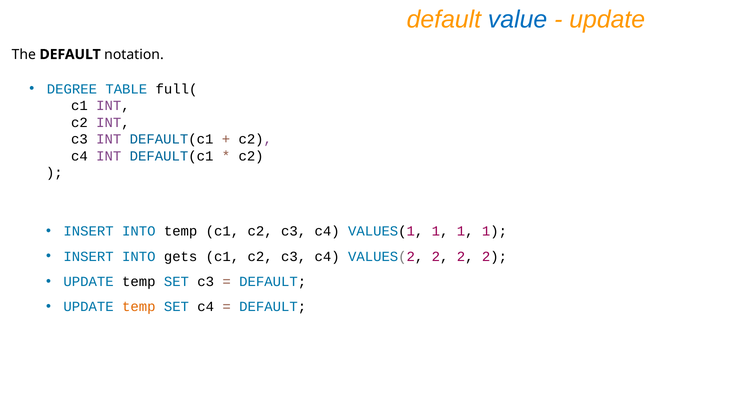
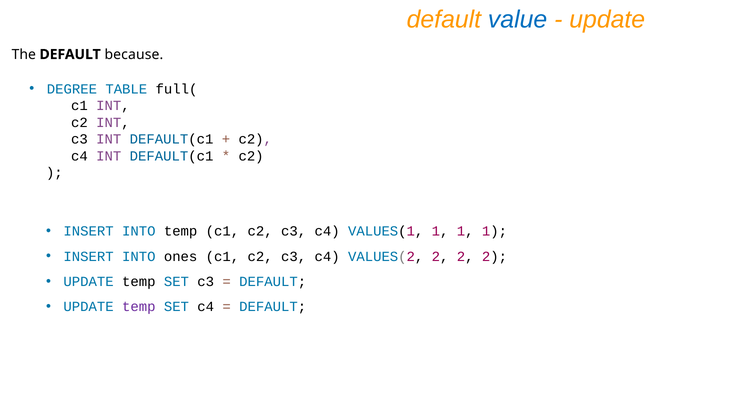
notation: notation -> because (134, 54)
gets: gets -> ones (181, 256)
temp colour: orange -> purple (139, 306)
